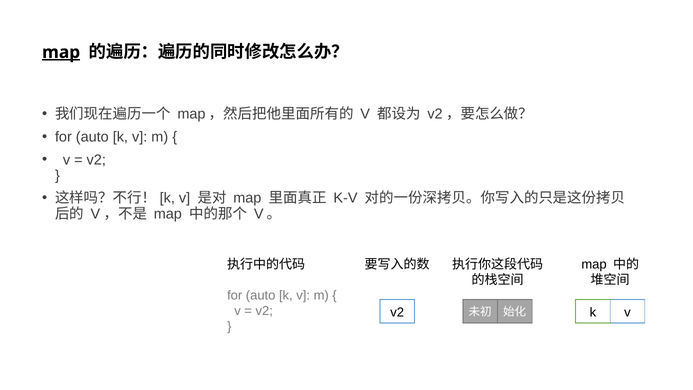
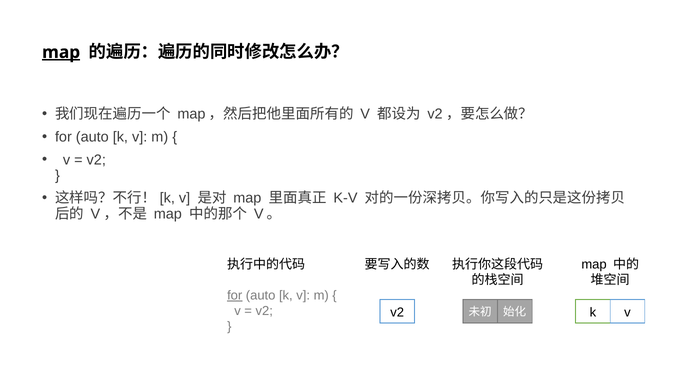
for underline: none -> present (235, 295)
